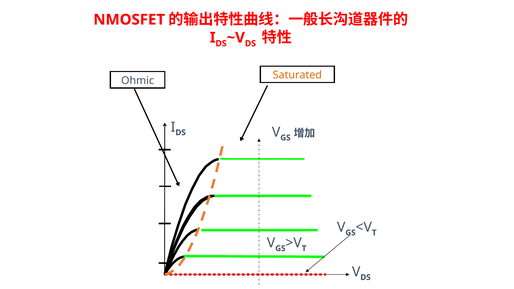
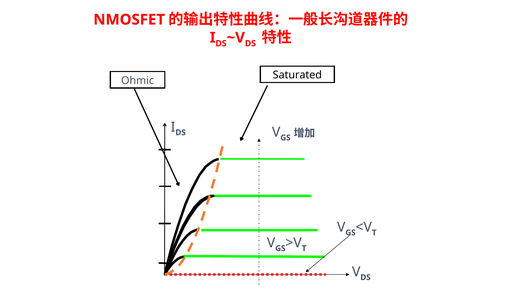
Saturated colour: orange -> black (297, 75)
